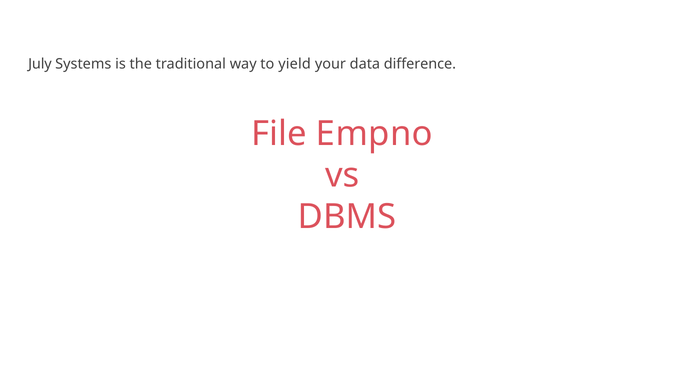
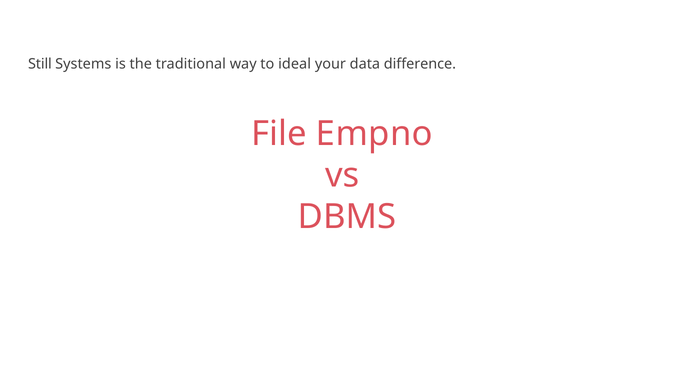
July: July -> Still (40, 64)
yield: yield -> ideal (295, 64)
